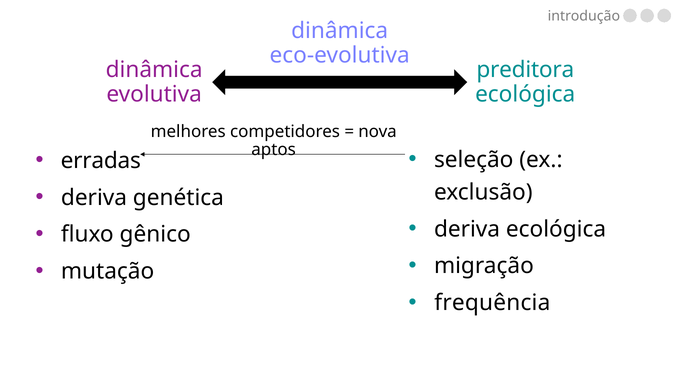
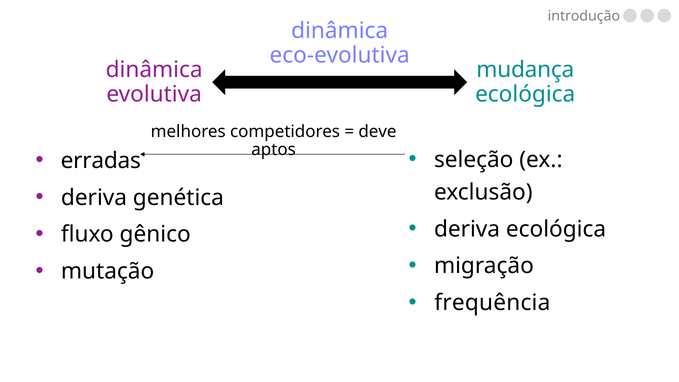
preditora: preditora -> mudança (525, 70)
nova: nova -> deve (377, 131)
